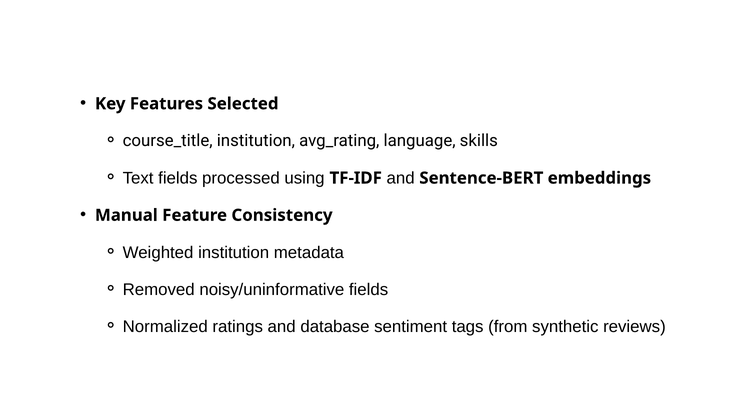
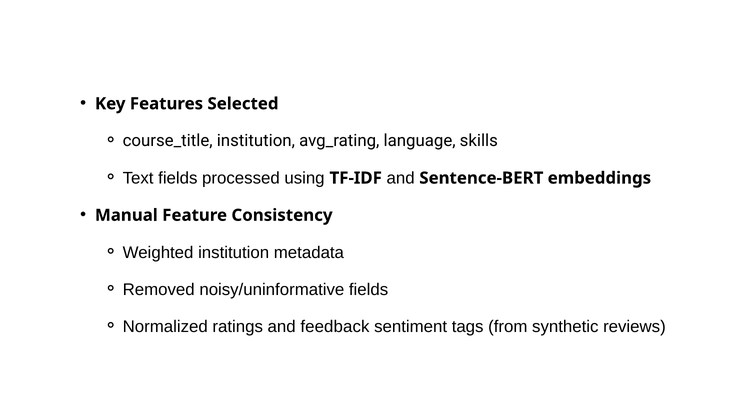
database: database -> feedback (335, 327)
